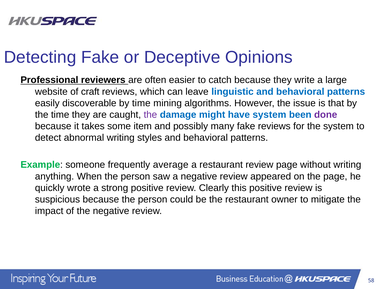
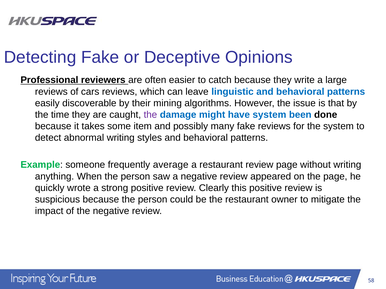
website: website -> reviews (51, 92)
craft: craft -> cars (90, 92)
by time: time -> their (141, 103)
done colour: purple -> black (326, 115)
